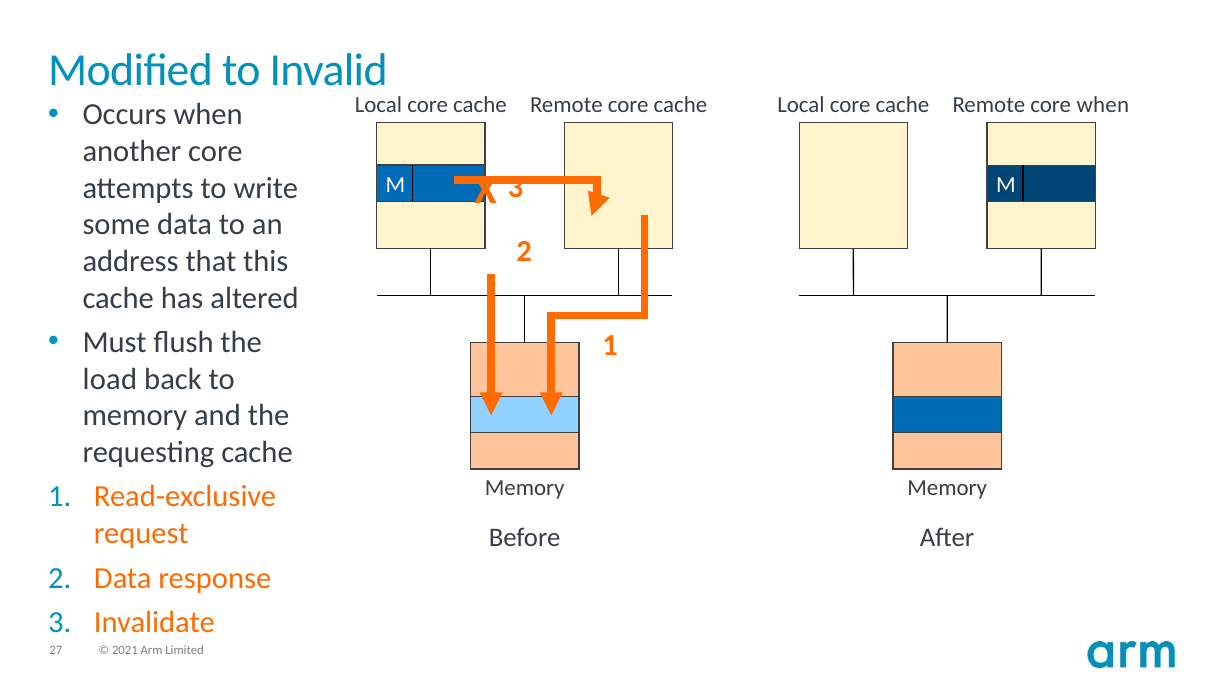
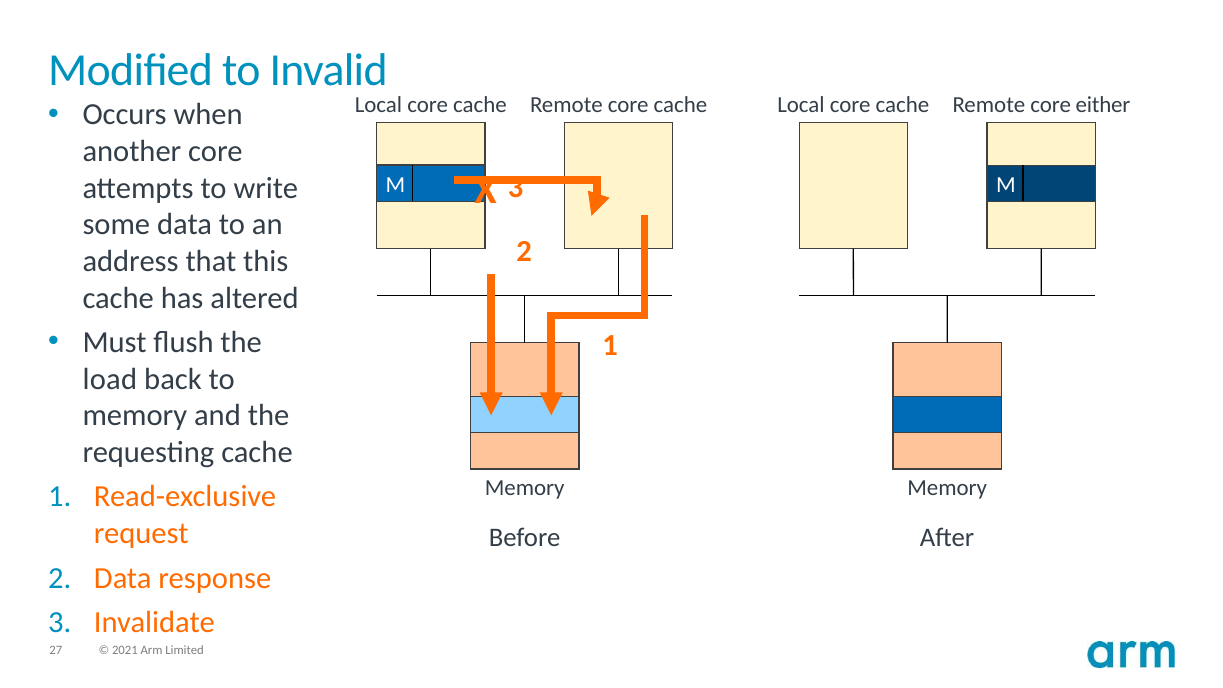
core when: when -> either (1103, 105)
